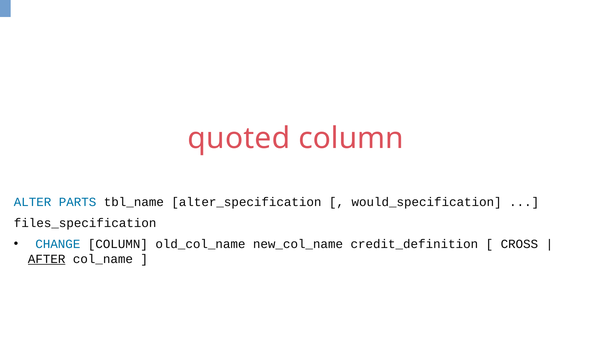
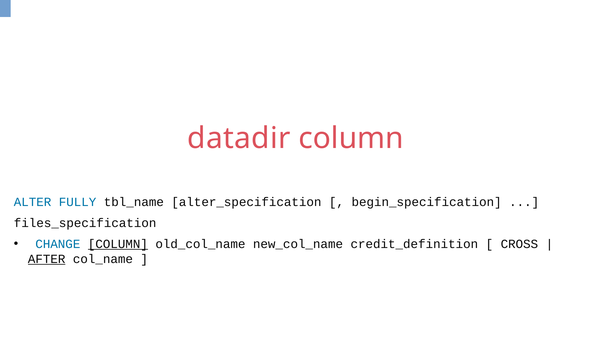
quoted: quoted -> datadir (239, 138)
PARTS: PARTS -> FULLY (78, 202)
would_specification: would_specification -> begin_specification (427, 202)
COLUMN underline: none -> present (118, 244)
